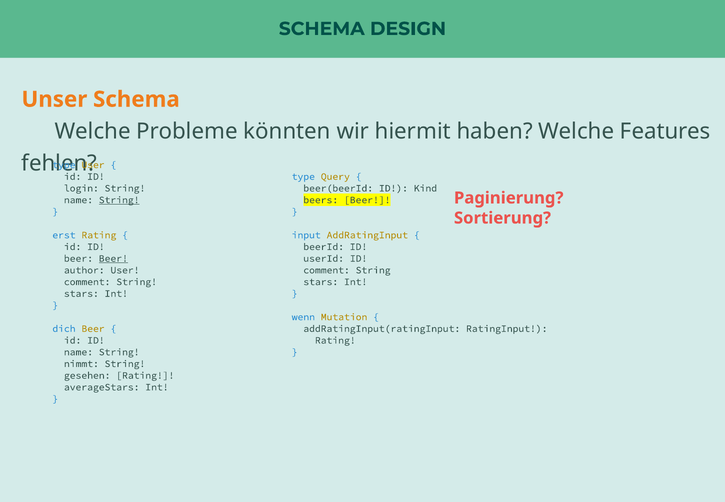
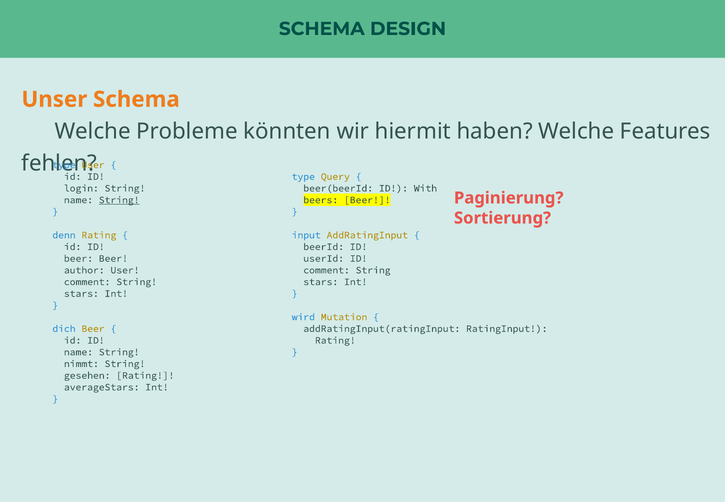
Kind: Kind -> With (425, 188)
erst: erst -> denn (64, 235)
Beer underline: present -> none (113, 258)
wenn: wenn -> wird (303, 317)
